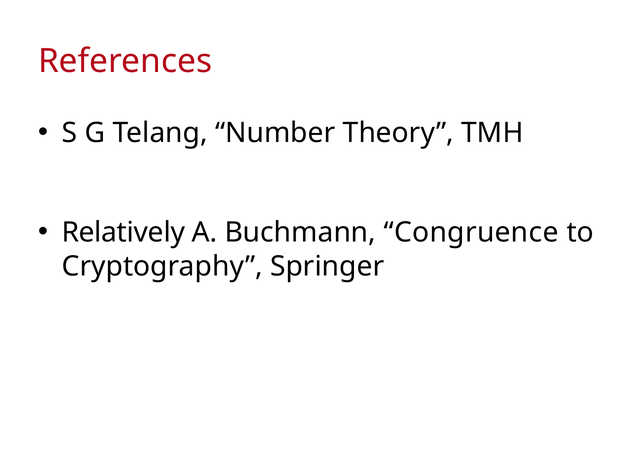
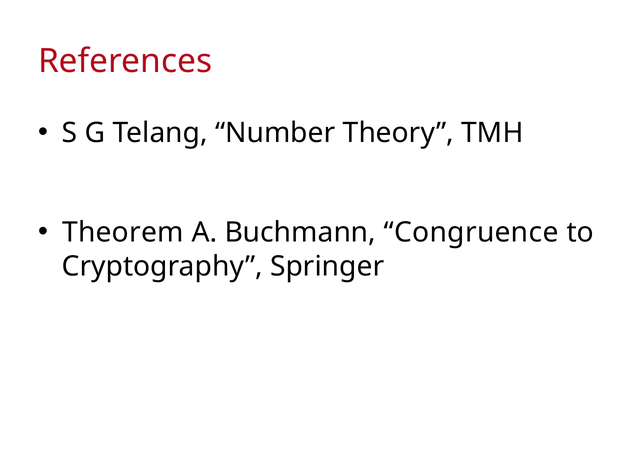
Relatively: Relatively -> Theorem (123, 233)
